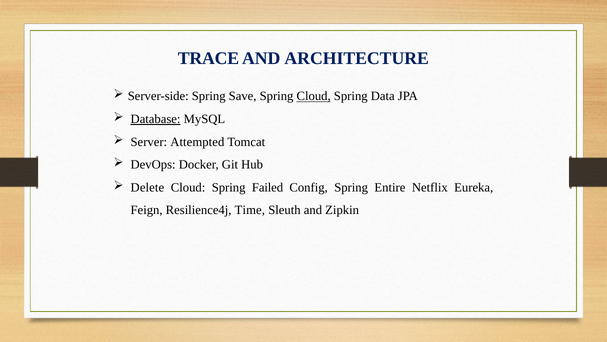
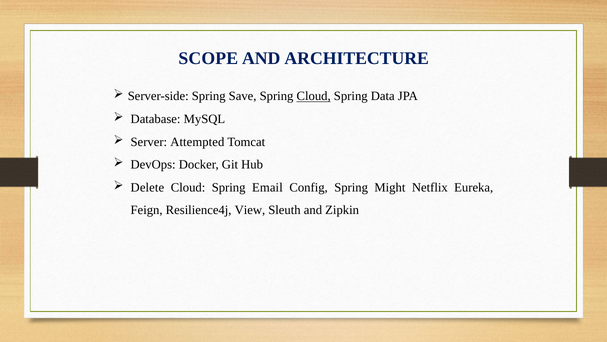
TRACE: TRACE -> SCOPE (208, 58)
Database underline: present -> none (156, 119)
Failed: Failed -> Email (267, 187)
Entire: Entire -> Might (390, 187)
Time: Time -> View (250, 210)
